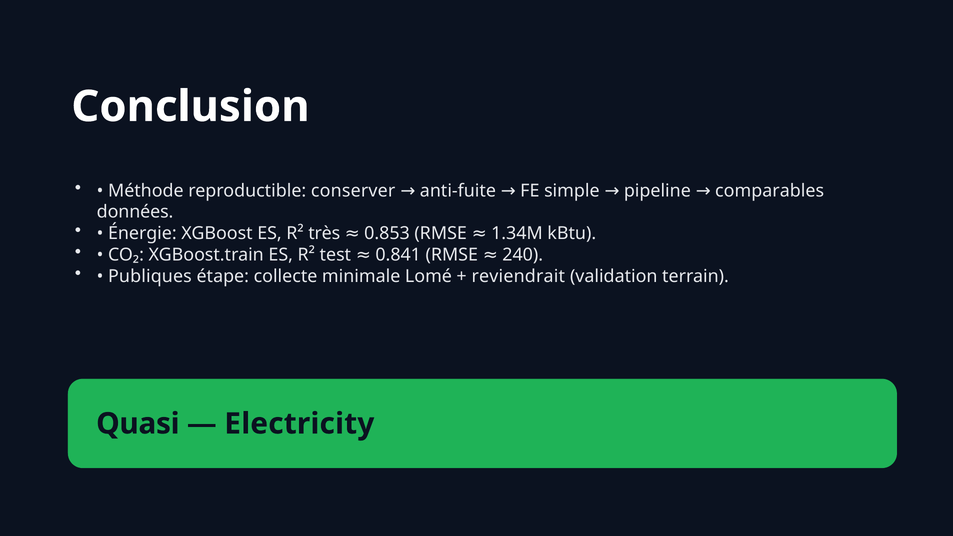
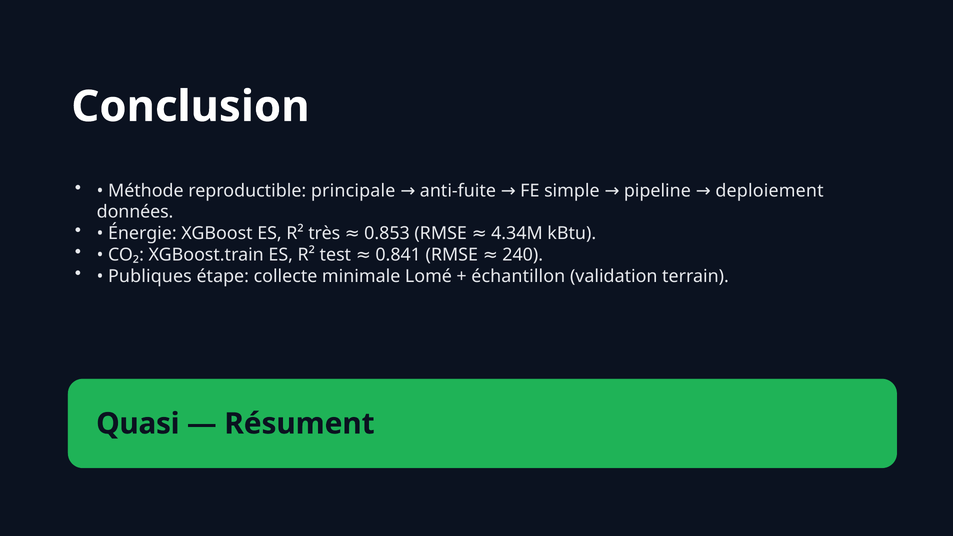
conserver: conserver -> principale (353, 191)
comparables: comparables -> deploiement (770, 191)
1.34M: 1.34M -> 4.34M (517, 234)
reviendrait: reviendrait -> échantillon (518, 276)
Electricity: Electricity -> Résument (299, 424)
